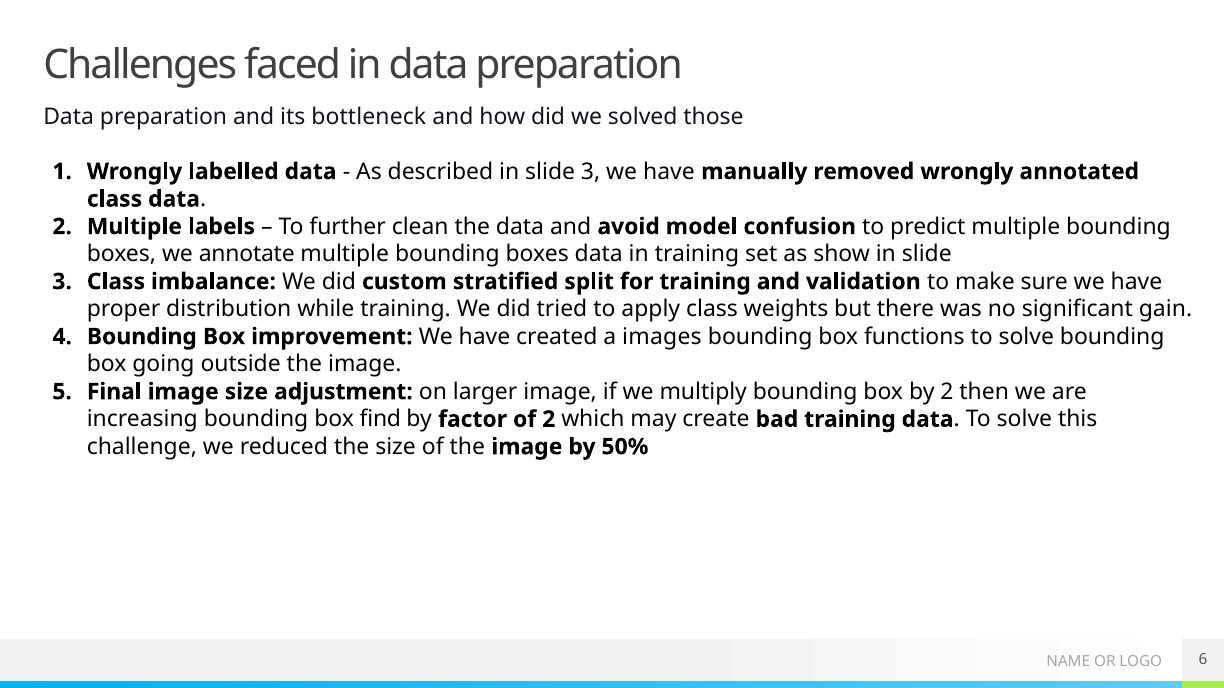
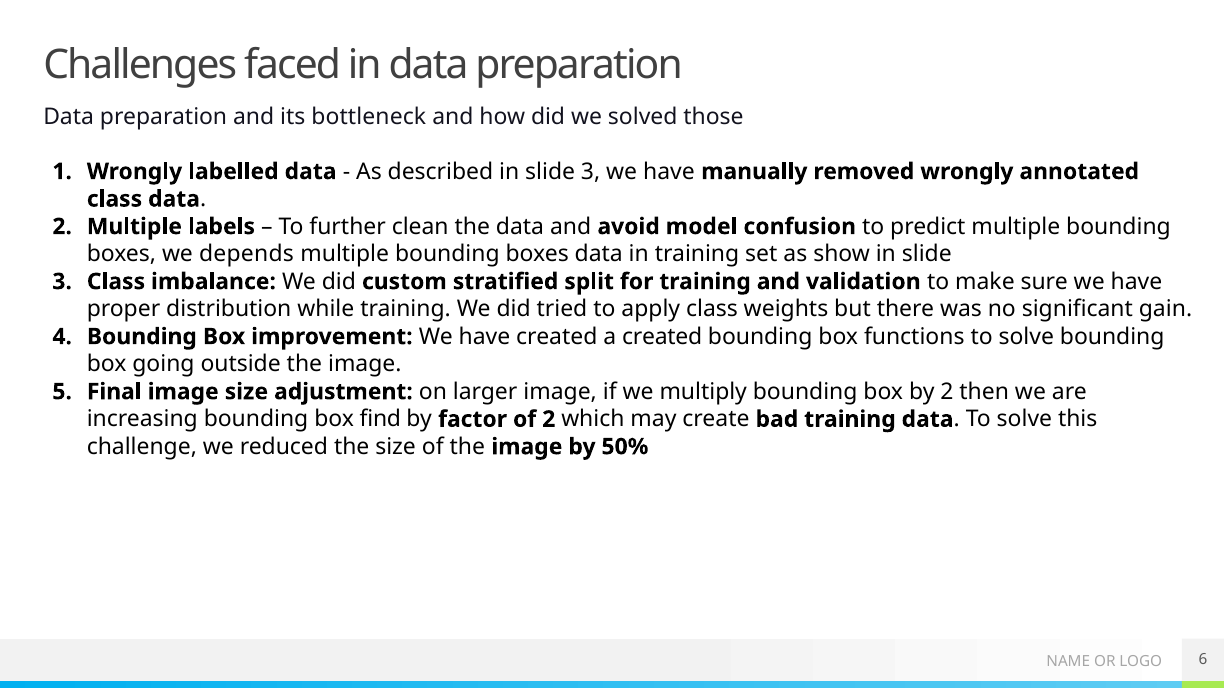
annotate: annotate -> depends (247, 254)
a images: images -> created (662, 337)
